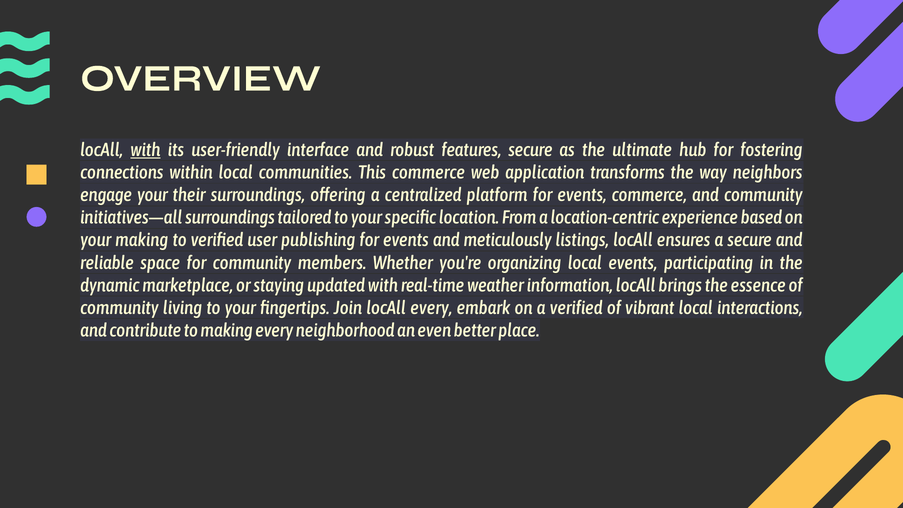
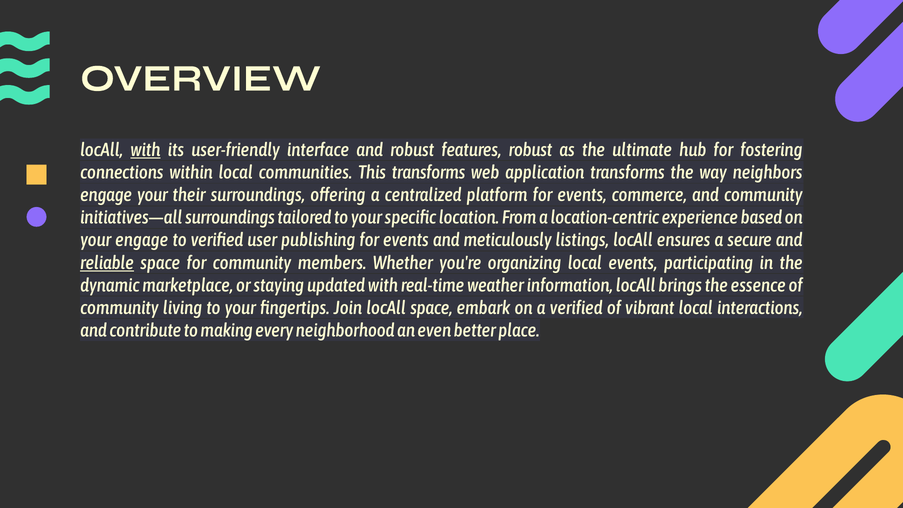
features secure: secure -> robust (530, 150)
This commerce: commerce -> transforms (429, 173)
your making: making -> engage (142, 240)
reliable underline: none -> present (107, 263)
locAll every: every -> space (431, 308)
